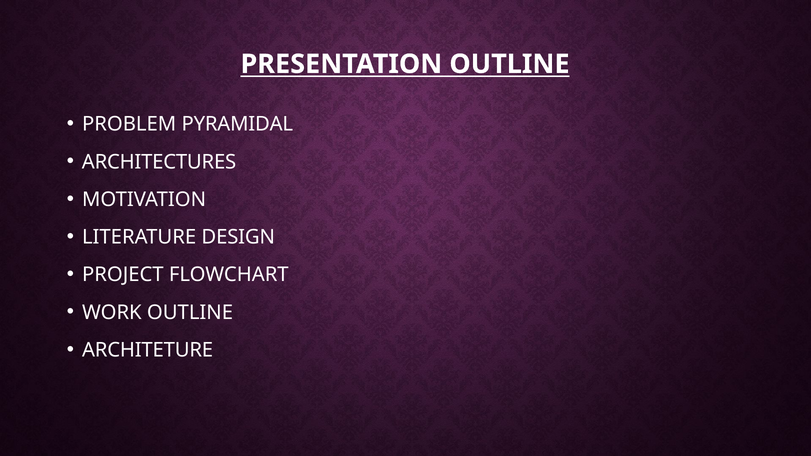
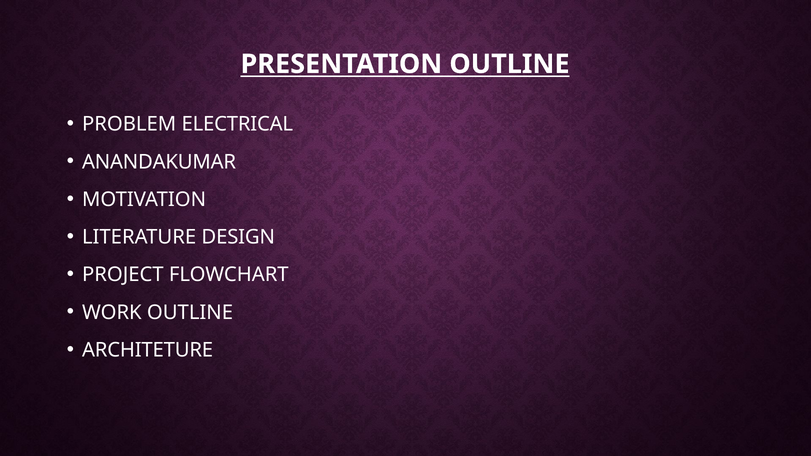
PYRAMIDAL: PYRAMIDAL -> ELECTRICAL (237, 124)
ARCHITECTURES: ARCHITECTURES -> ANANDAKUMAR (159, 162)
